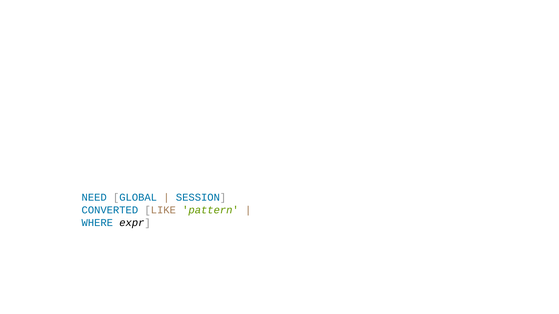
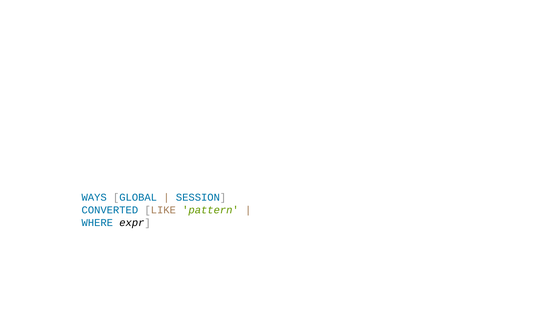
NEED: NEED -> WAYS (94, 198)
